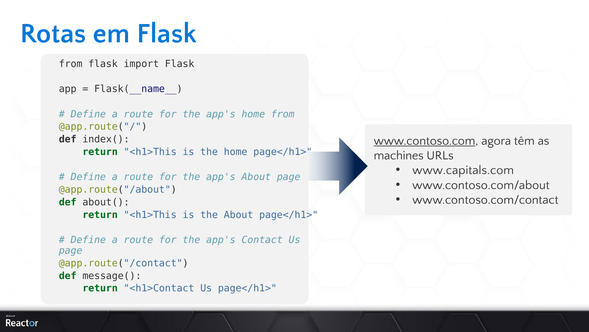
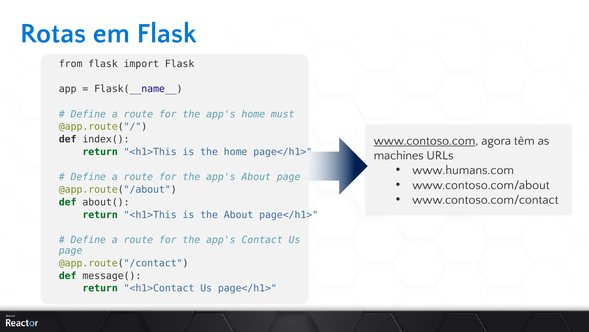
home from: from -> must (283, 114)
www.capitals.com: www.capitals.com -> www.humans.com (463, 170)
